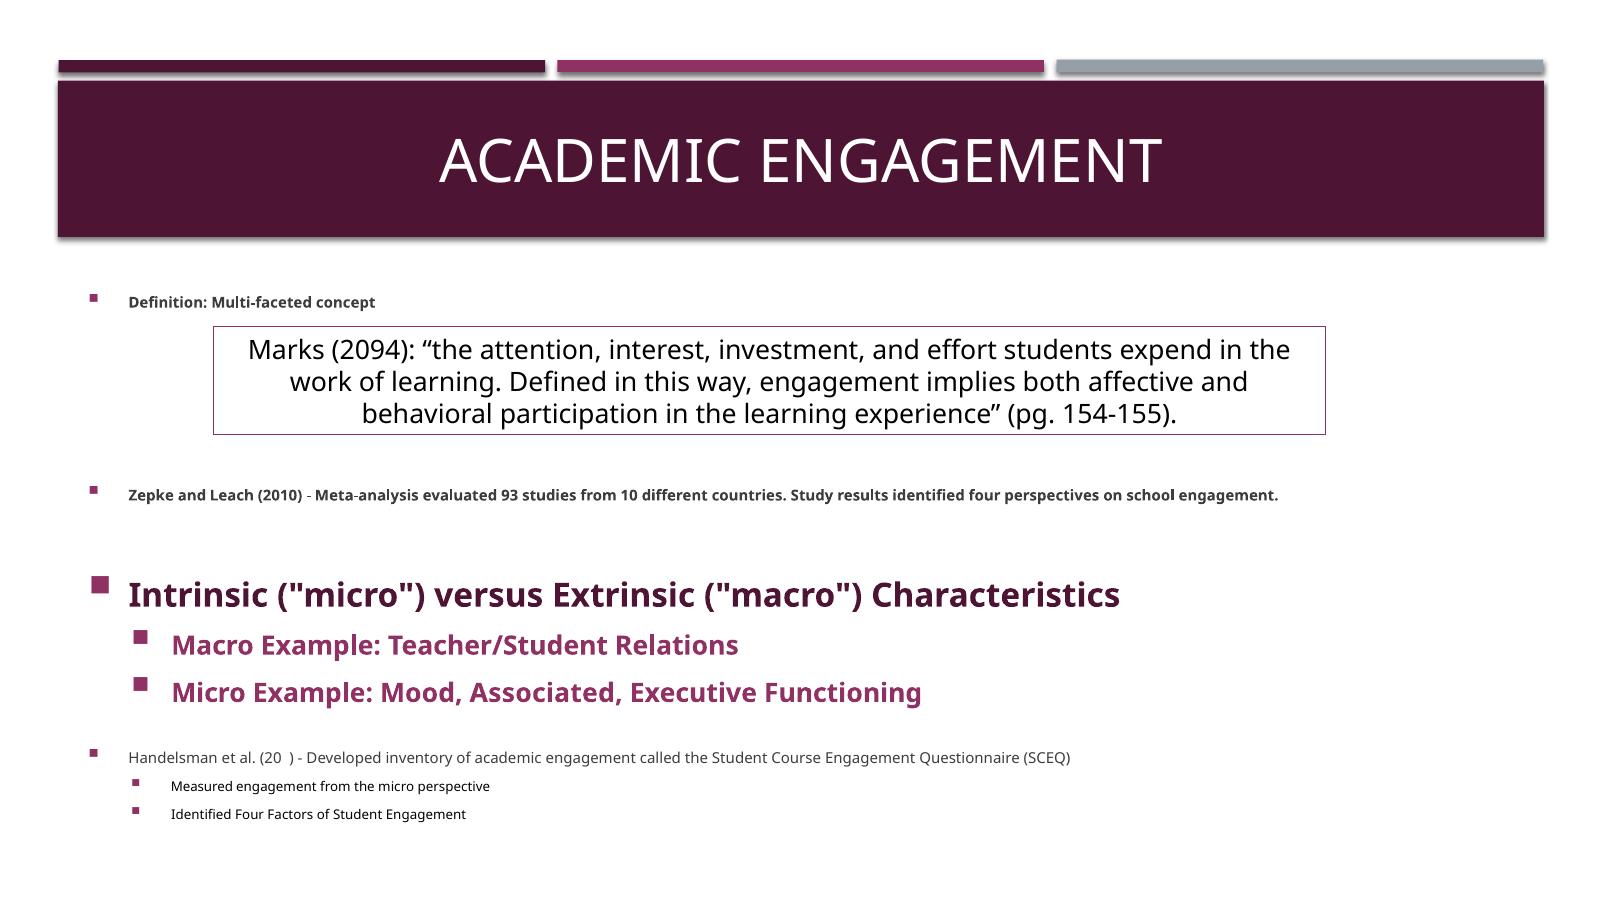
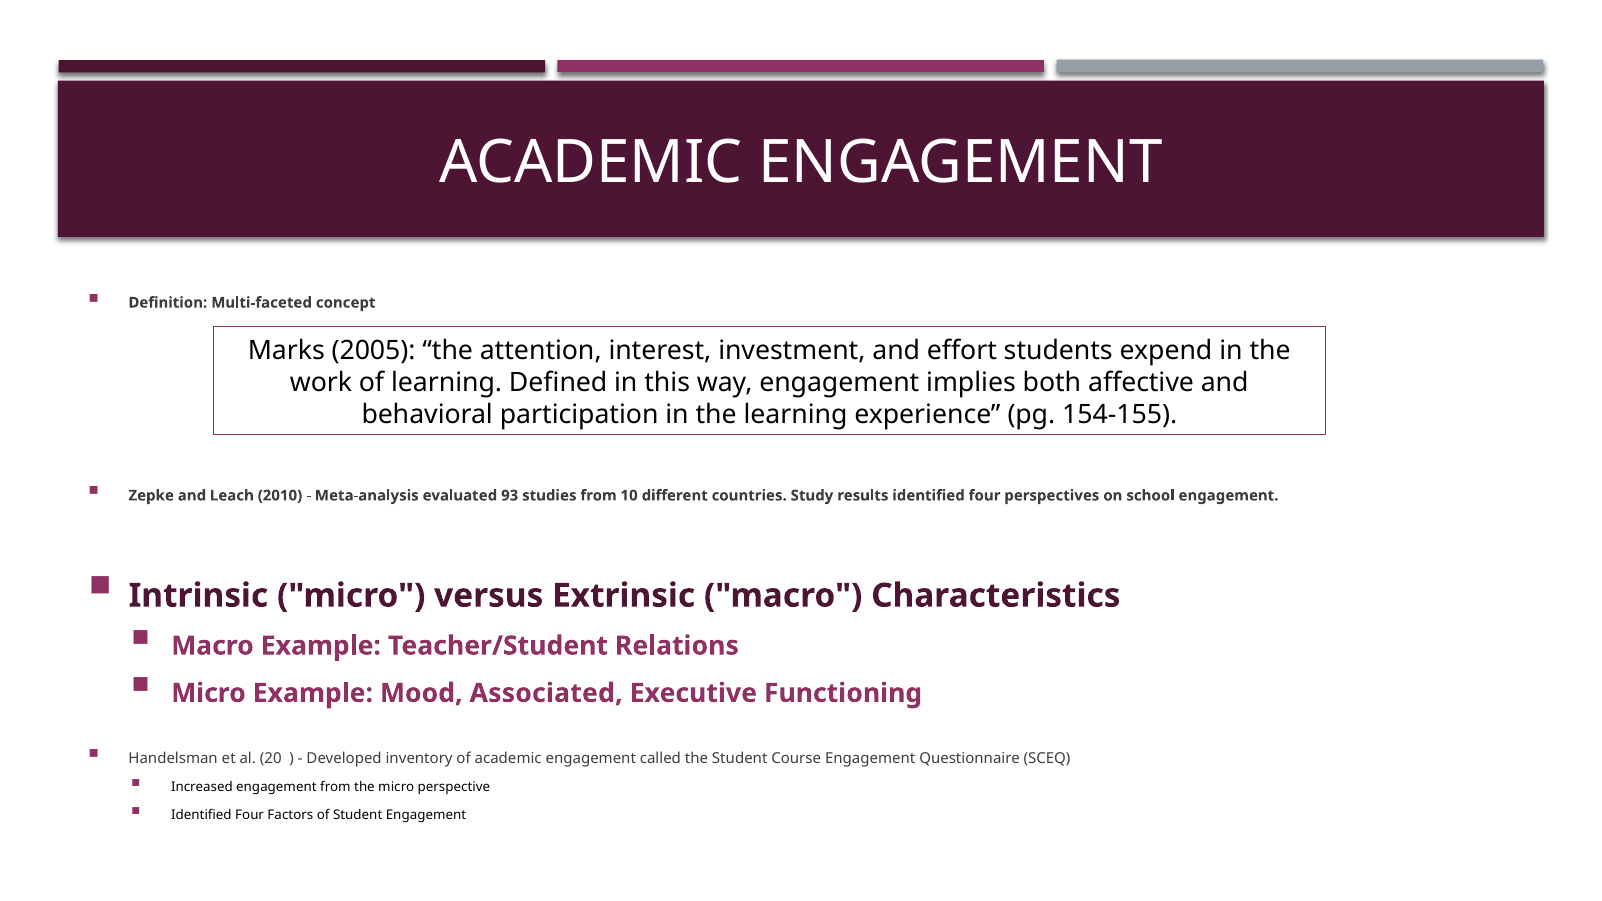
2094: 2094 -> 2005 (374, 351)
Measured: Measured -> Increased (202, 787)
